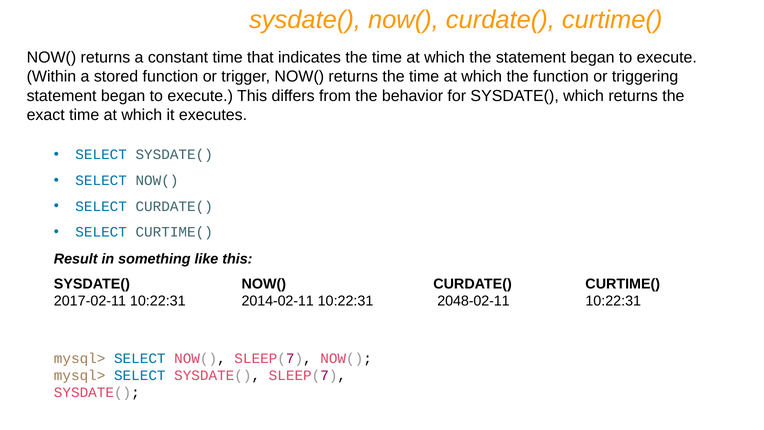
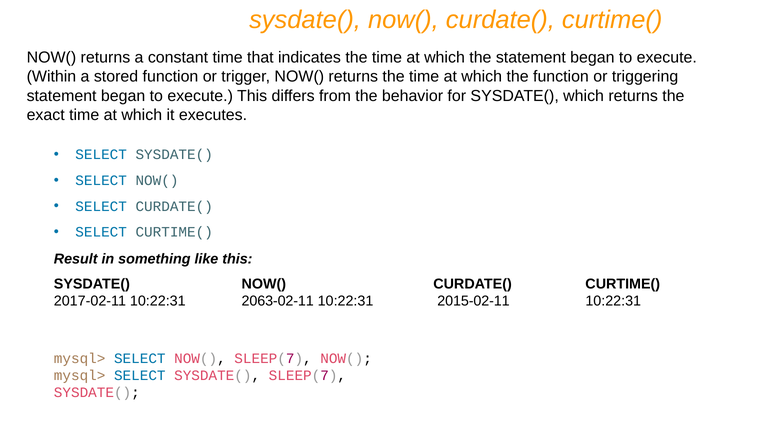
2014-02-11: 2014-02-11 -> 2063-02-11 (278, 301)
2048-02-11: 2048-02-11 -> 2015-02-11 (473, 301)
